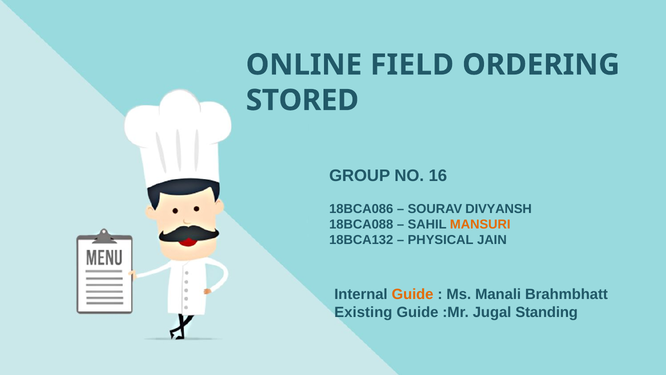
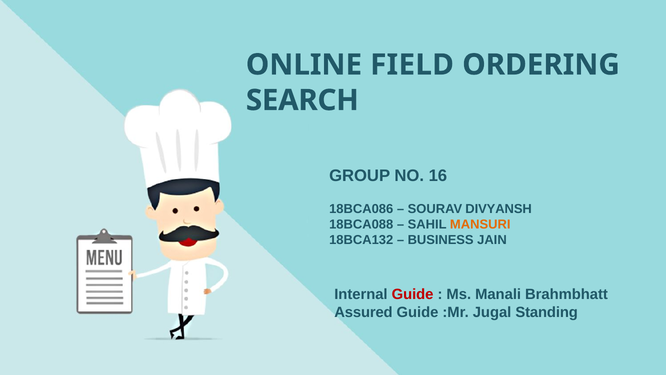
STORED: STORED -> SEARCH (302, 100)
PHYSICAL: PHYSICAL -> BUSINESS (441, 240)
Guide colour: orange -> red (413, 294)
Existing: Existing -> Assured (363, 312)
